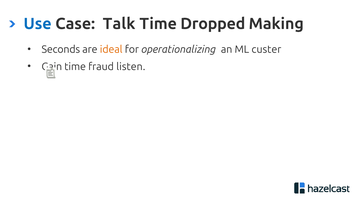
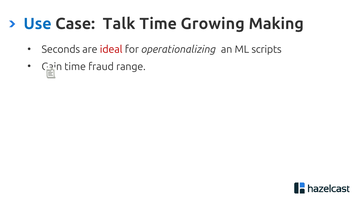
Dropped: Dropped -> Growing (213, 24)
ideal colour: orange -> red (111, 50)
custer: custer -> scripts (267, 50)
listen: listen -> range (131, 67)
